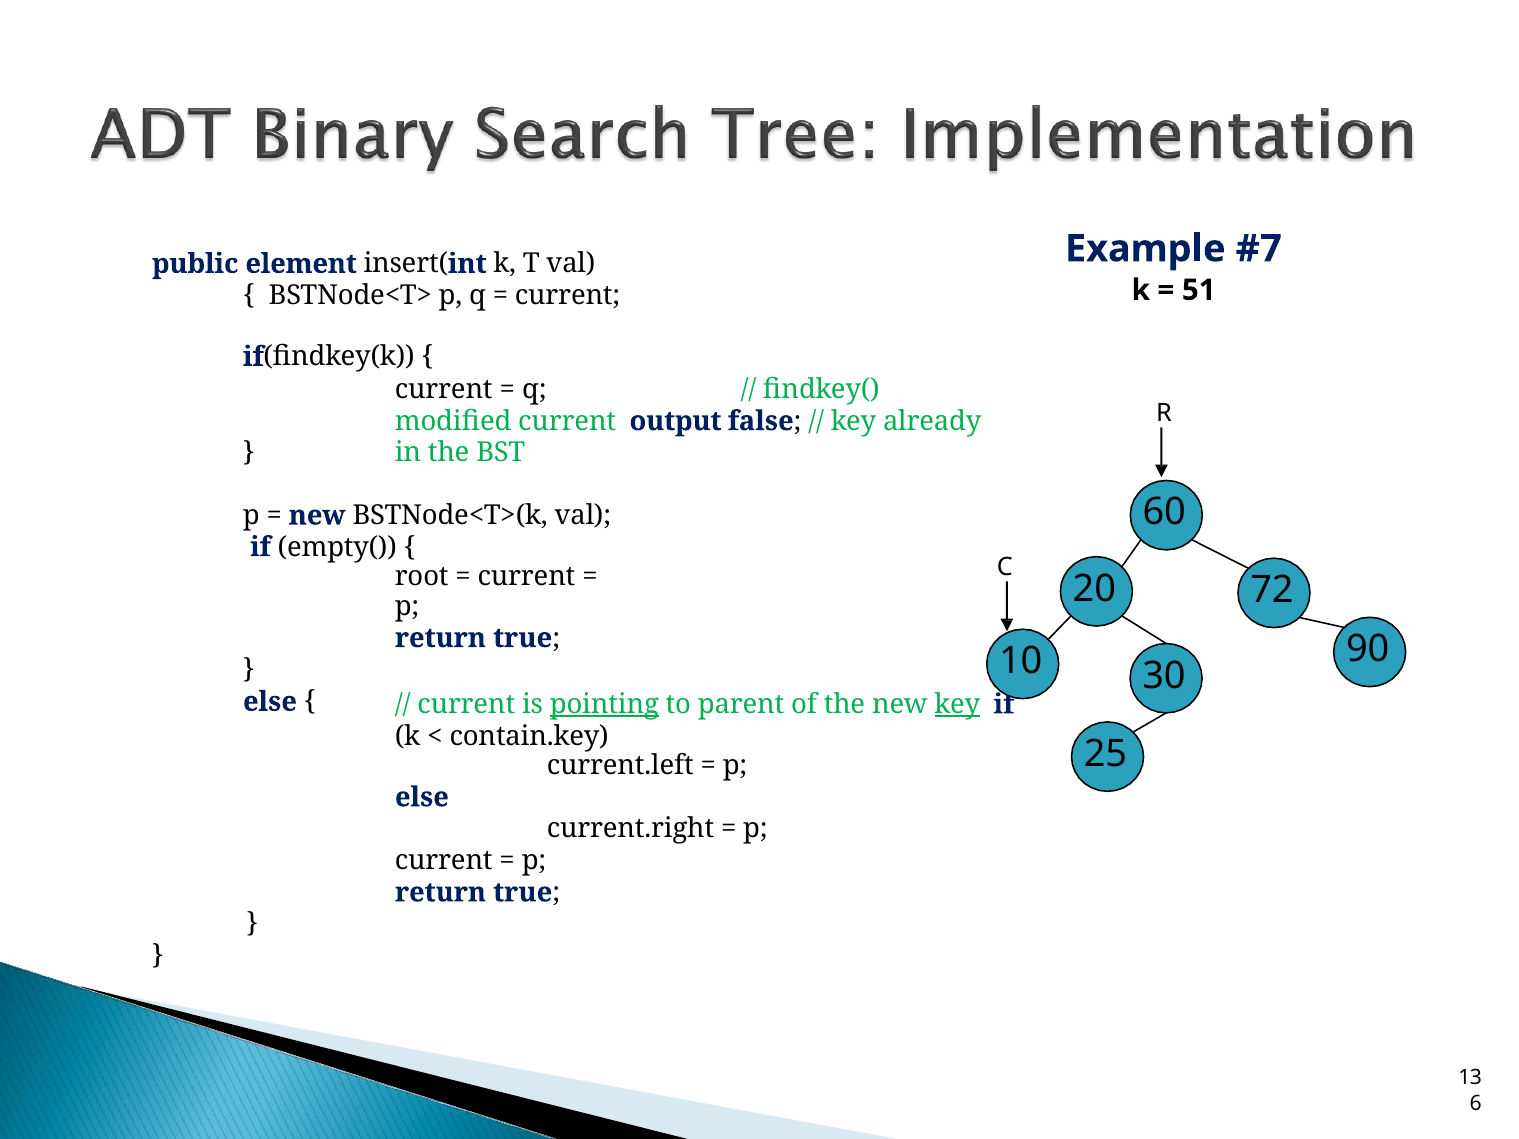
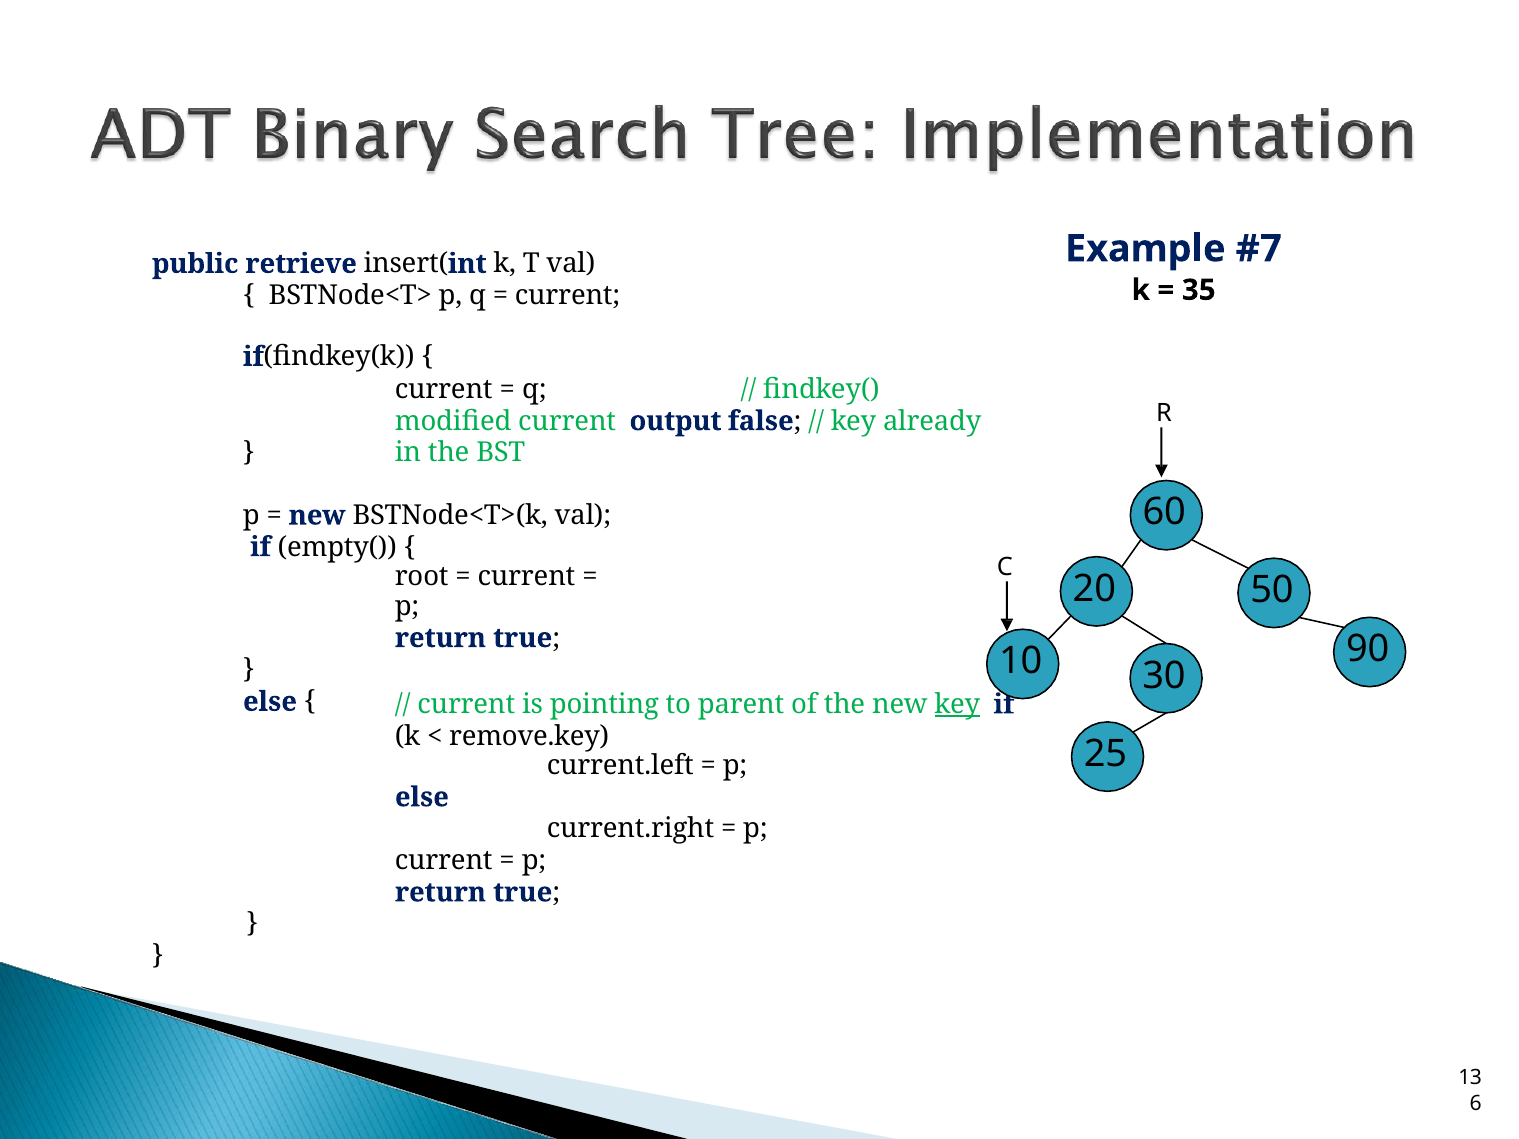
element: element -> retrieve (301, 264)
51: 51 -> 35 (1199, 290)
72: 72 -> 50 (1272, 590)
pointing underline: present -> none (604, 705)
contain.key: contain.key -> remove.key (529, 736)
